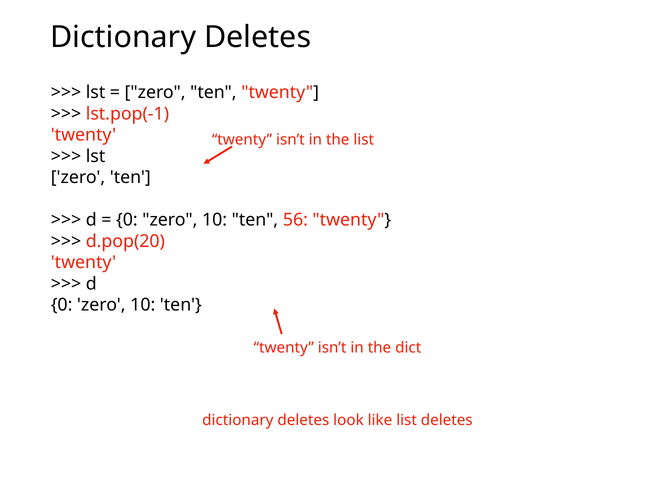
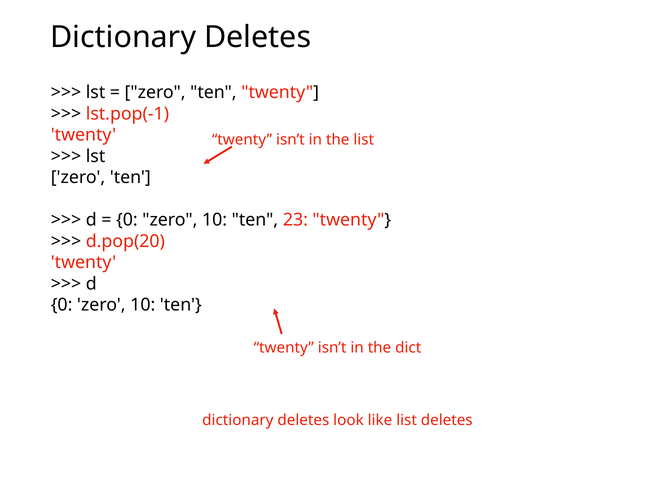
56: 56 -> 23 (295, 220)
